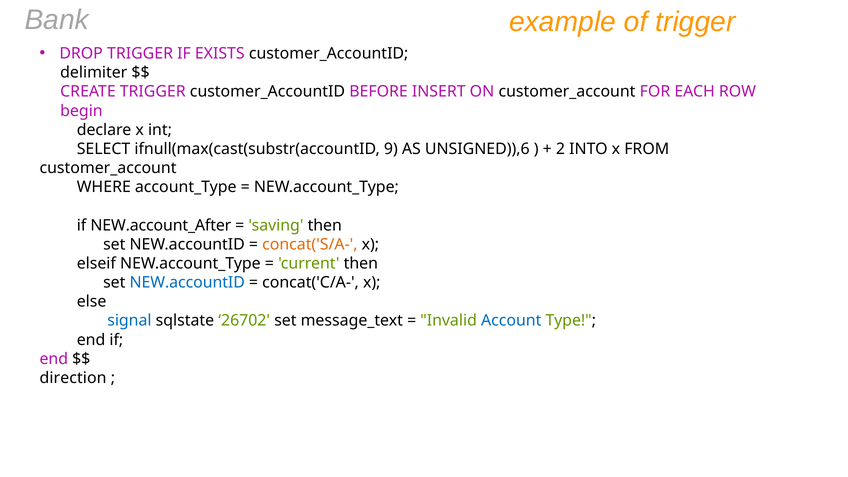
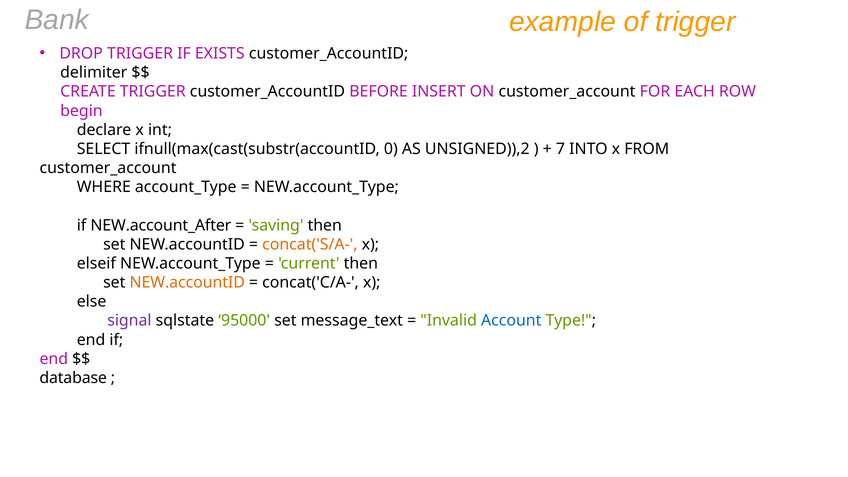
9: 9 -> 0 (391, 149)
UNSIGNED)),6: UNSIGNED)),6 -> UNSIGNED)),2 (477, 149)
2: 2 -> 7 (561, 149)
NEW.accountID colour: blue -> orange (187, 283)
signal colour: blue -> purple (129, 321)
26702: 26702 -> 95000 (244, 321)
direction: direction -> database (73, 378)
